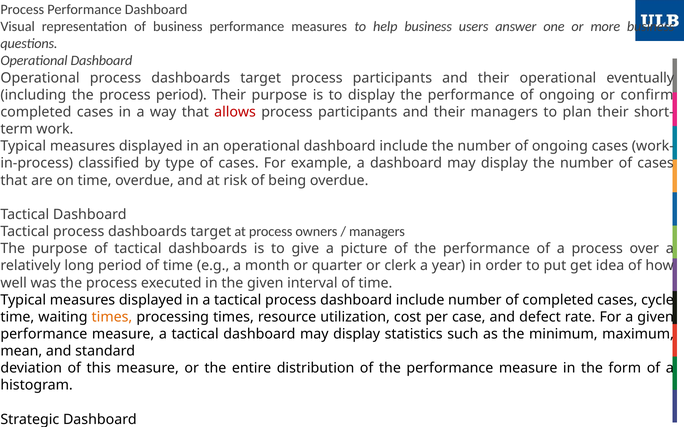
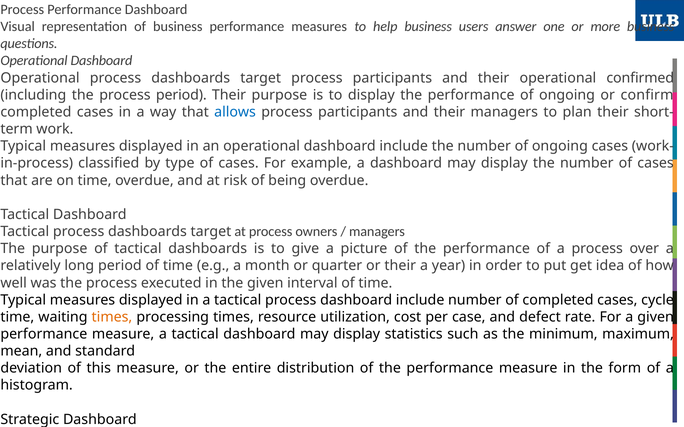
eventually: eventually -> confirmed (640, 78)
allows colour: red -> blue (235, 112)
or clerk: clerk -> their (400, 266)
